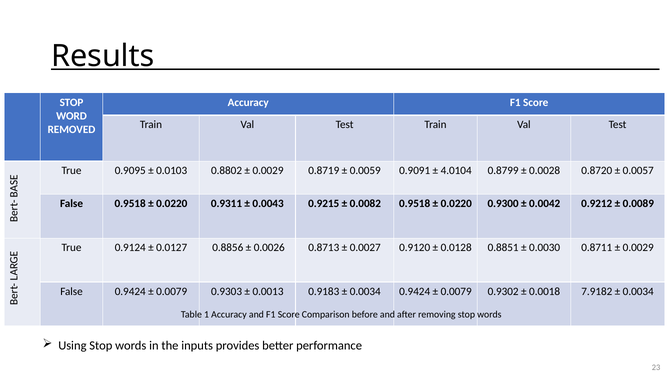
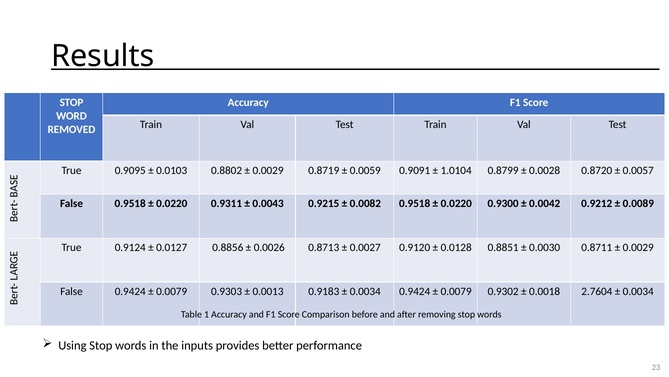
4.0104: 4.0104 -> 1.0104 (456, 170)
7.9182: 7.9182 -> 2.7604 (597, 291)
